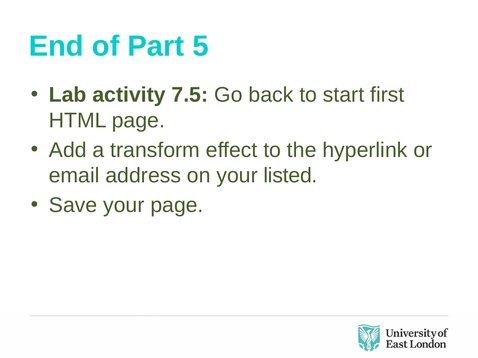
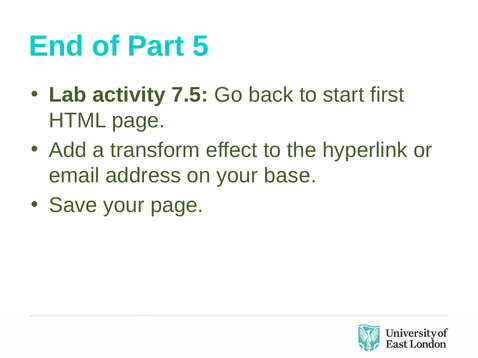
listed: listed -> base (290, 176)
